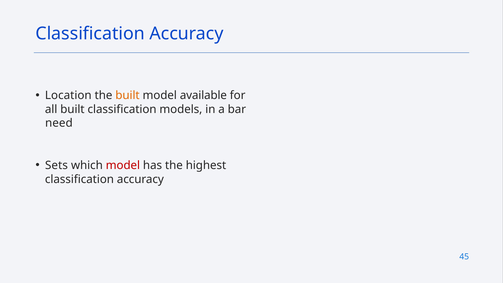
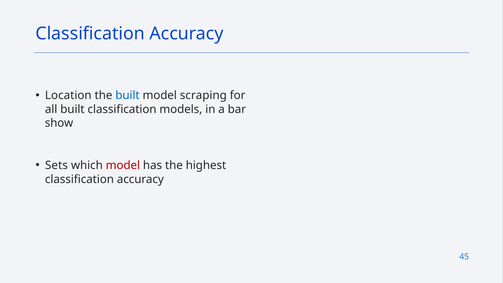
built colour: orange -> blue (128, 95)
available: available -> scraping (203, 95)
need: need -> show (59, 123)
